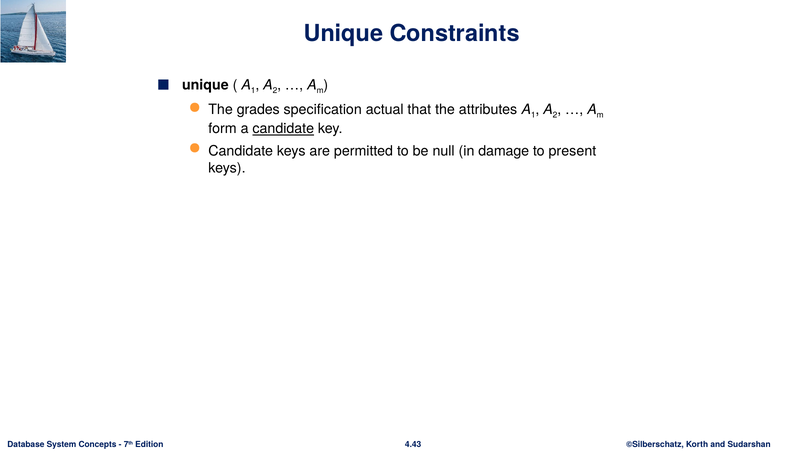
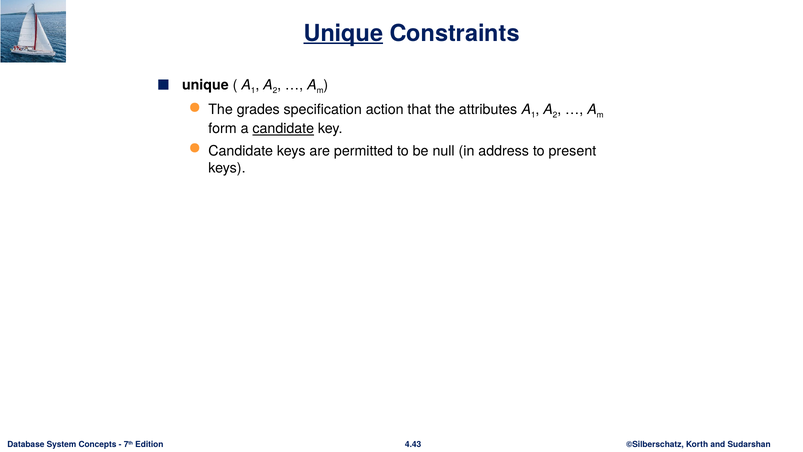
Unique underline: none -> present (343, 33)
actual: actual -> action (385, 109)
damage: damage -> address (504, 151)
